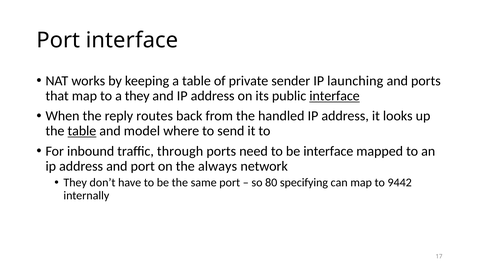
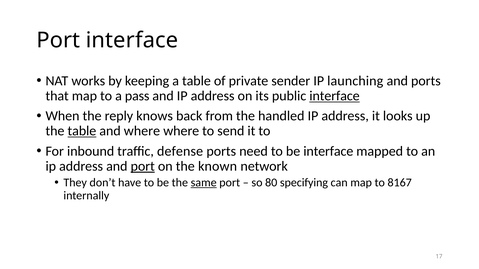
a they: they -> pass (137, 96)
routes: routes -> knows (155, 116)
and model: model -> where (142, 131)
through: through -> defense (180, 151)
port underline: none -> present (143, 166)
always: always -> known (218, 166)
same underline: none -> present (204, 183)
9442: 9442 -> 8167 (400, 183)
